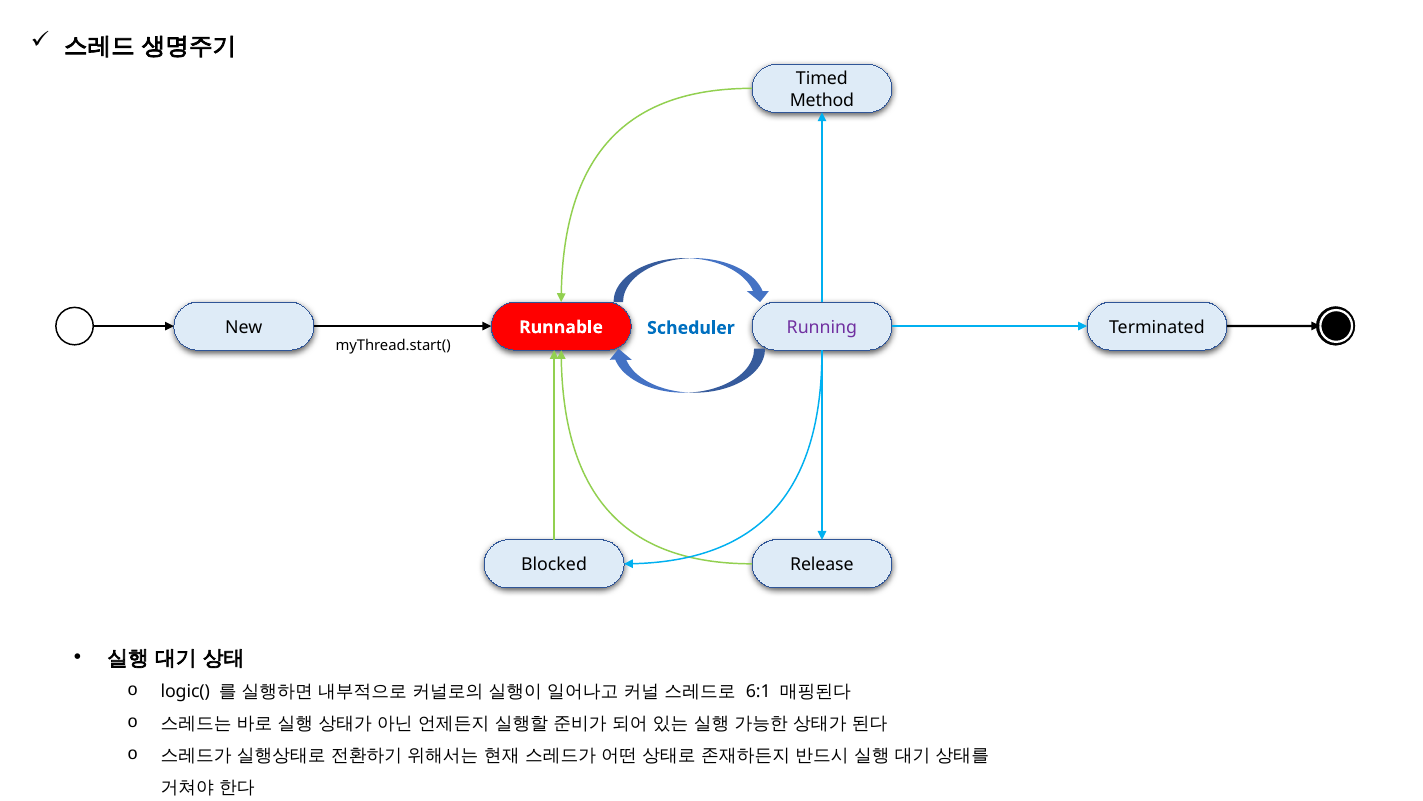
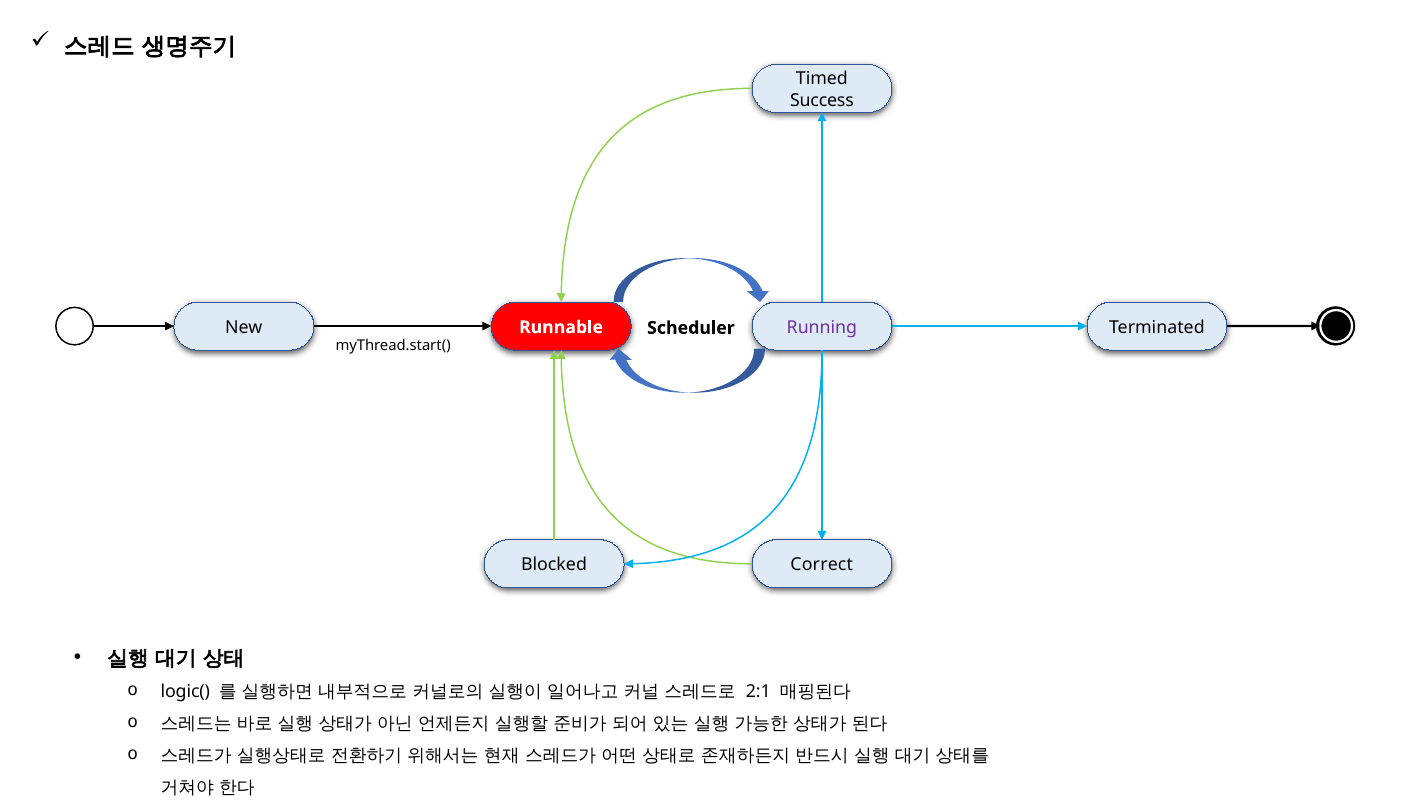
Method: Method -> Success (822, 100)
Scheduler colour: blue -> black (691, 328)
Release: Release -> Correct (822, 565)
6:1: 6:1 -> 2:1 (758, 691)
